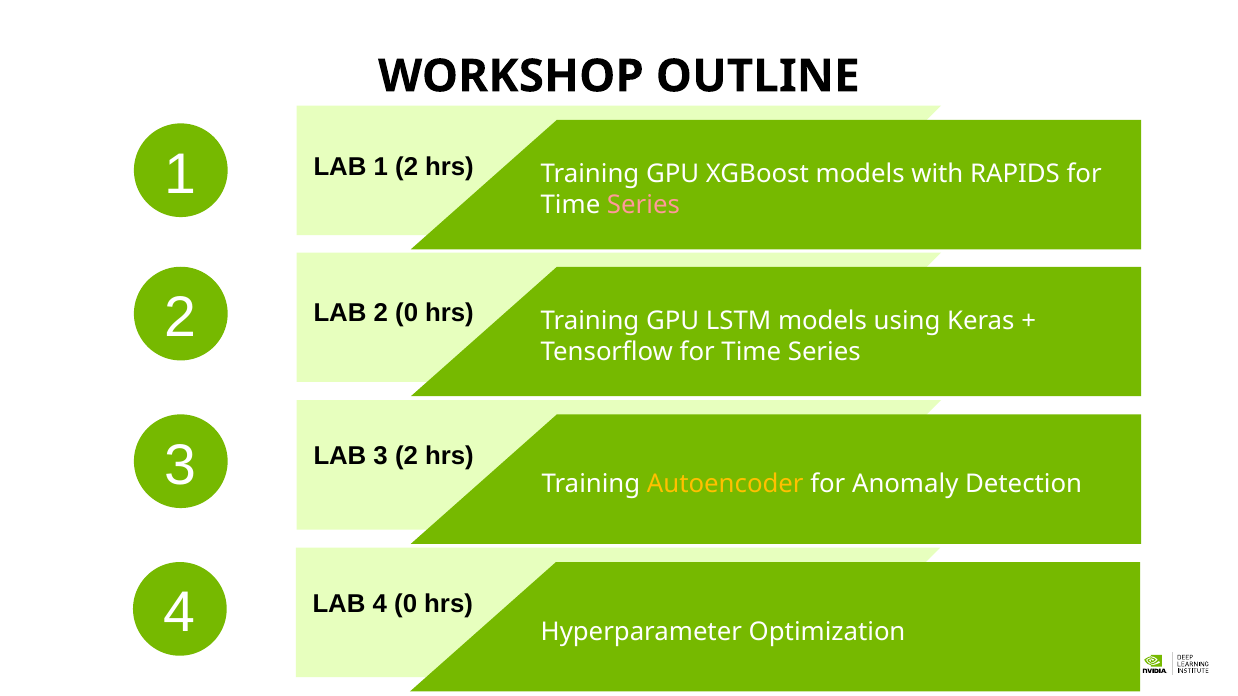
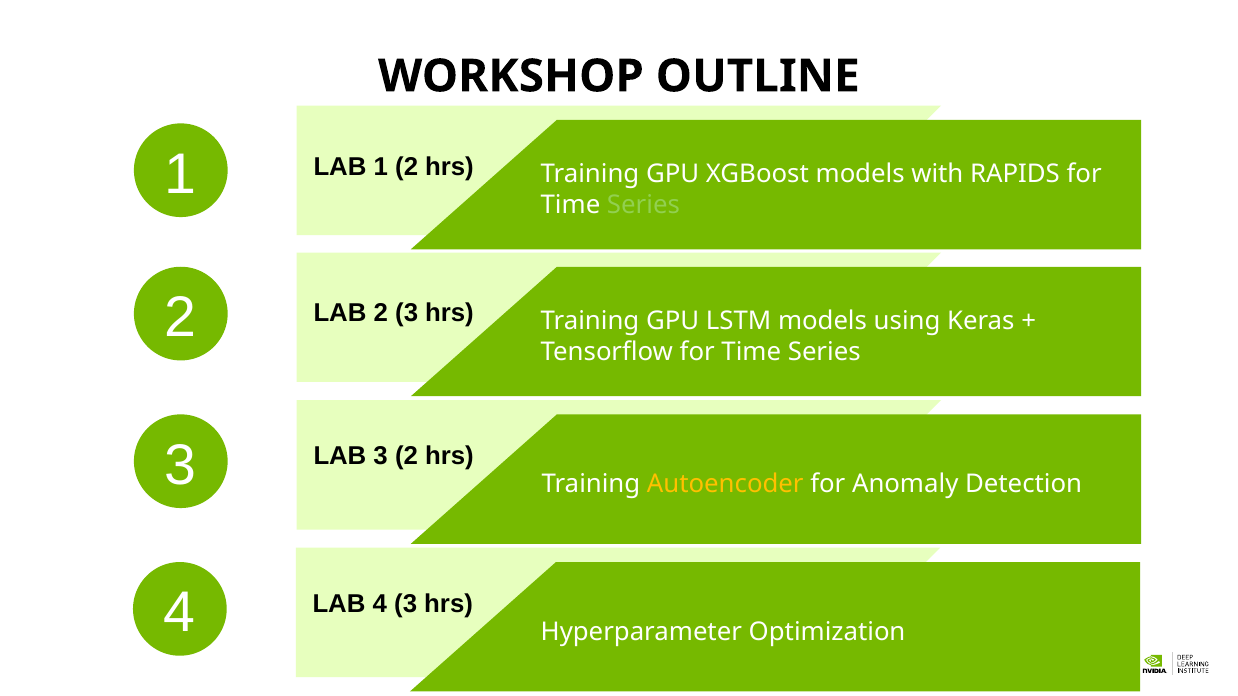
Series colour: pink -> light green (643, 205)
LAB 2 0: 0 -> 3 (407, 314)
4 0: 0 -> 3 (406, 604)
